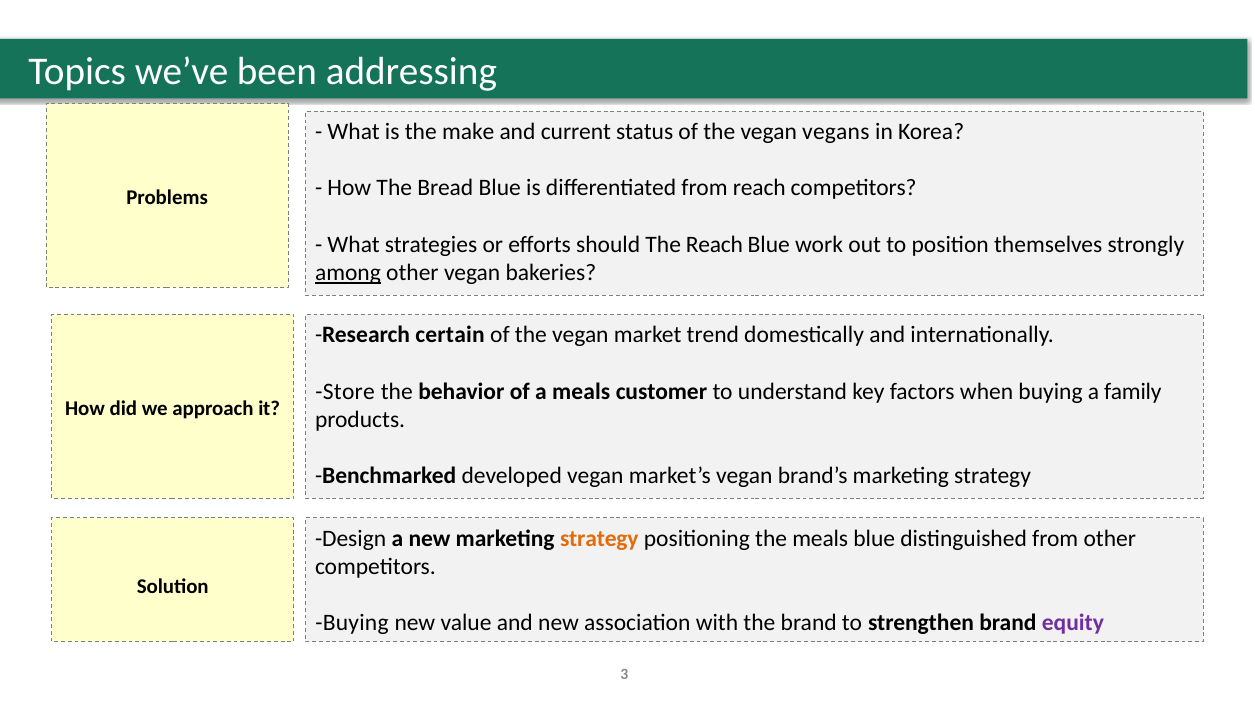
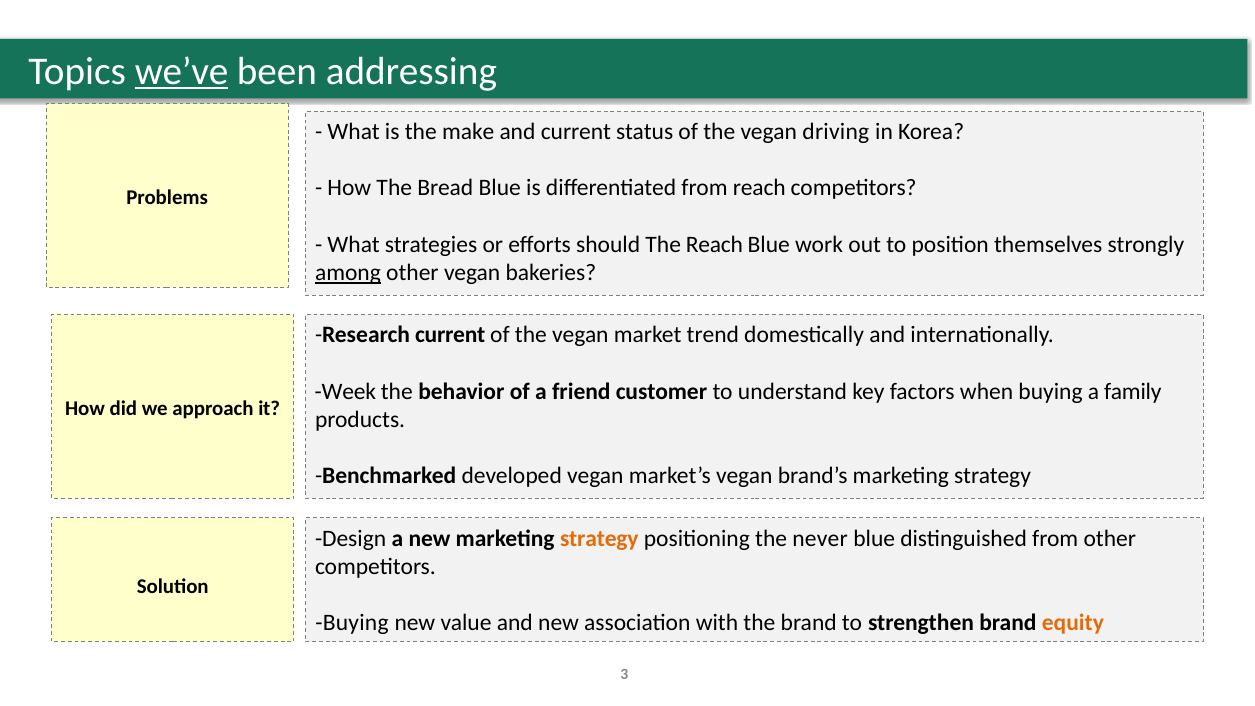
we’ve underline: none -> present (182, 71)
vegans: vegans -> driving (836, 132)
Research certain: certain -> current (450, 335)
Store: Store -> Week (345, 391)
a meals: meals -> friend (581, 391)
the meals: meals -> never (820, 538)
equity colour: purple -> orange (1073, 623)
